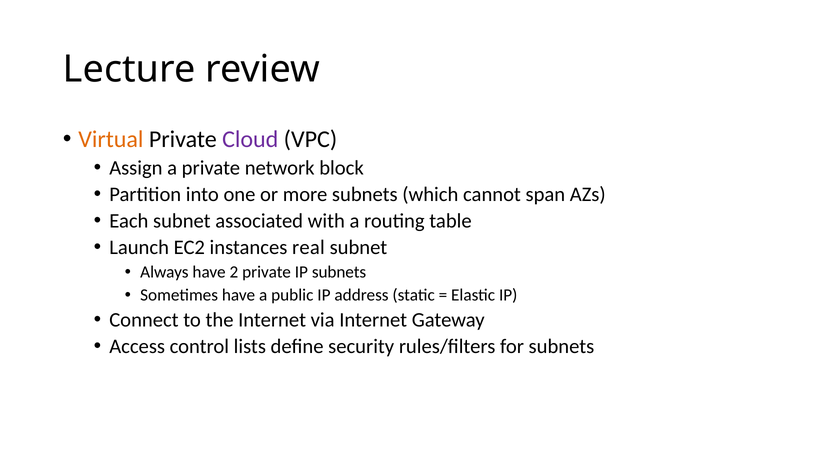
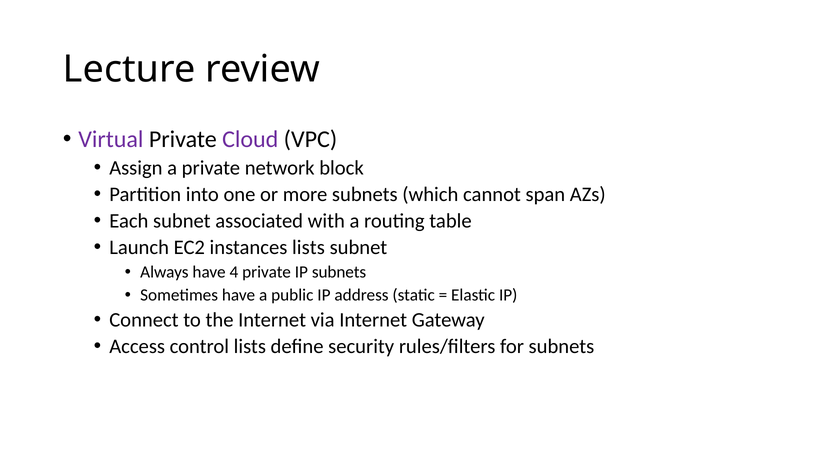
Virtual colour: orange -> purple (111, 139)
instances real: real -> lists (308, 248)
2: 2 -> 4 (234, 272)
